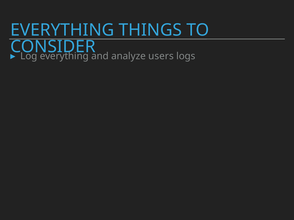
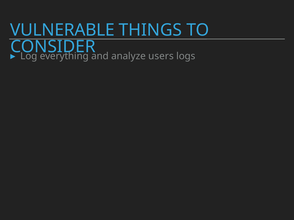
EVERYTHING: EVERYTHING -> VULNERABLE (62, 30)
